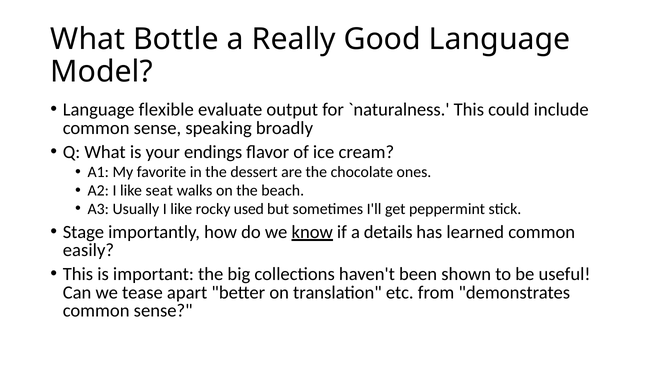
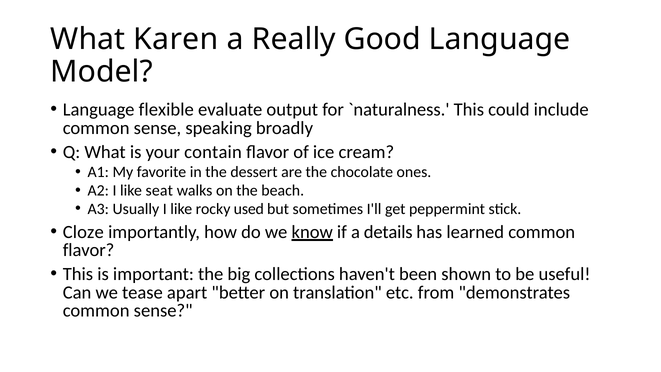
Bottle: Bottle -> Karen (176, 39)
endings: endings -> contain (213, 152)
Stage: Stage -> Cloze (83, 232)
easily: easily -> flavor (89, 250)
